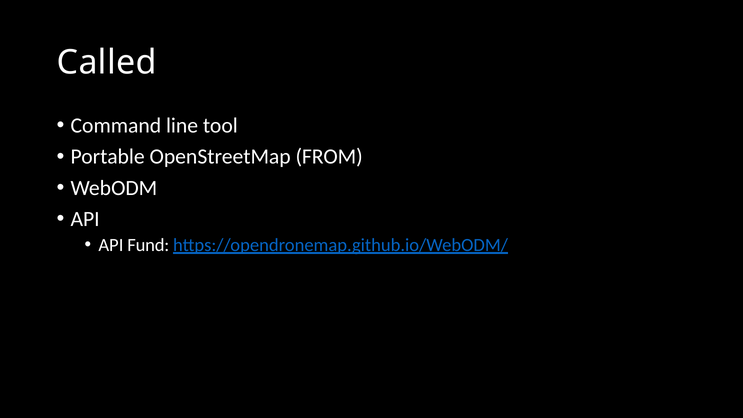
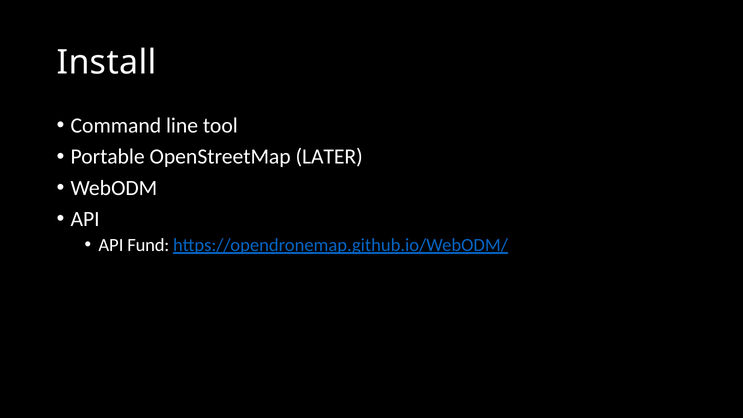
Called: Called -> Install (107, 62)
FROM: FROM -> LATER (329, 157)
